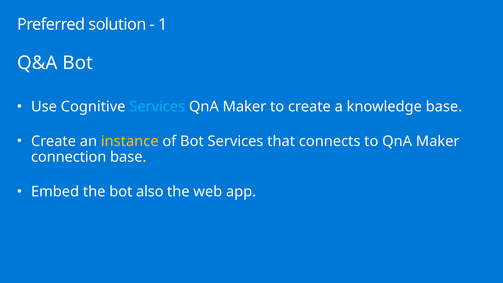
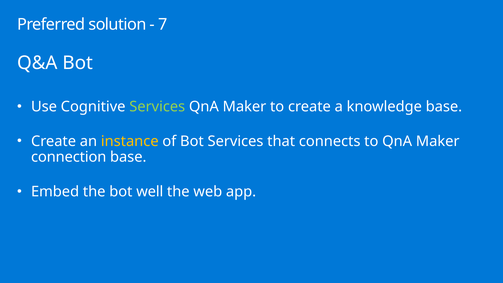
1: 1 -> 7 (163, 24)
Services colour: light blue -> light green (157, 107)
also: also -> well (150, 192)
